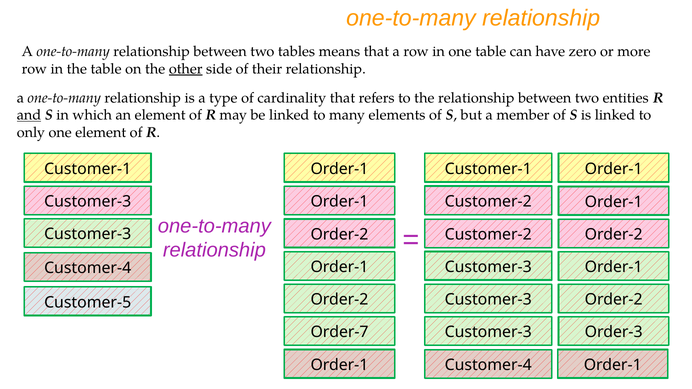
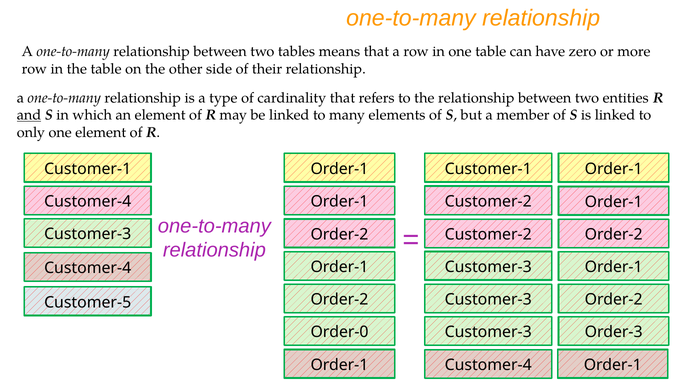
other underline: present -> none (186, 69)
Customer-3: Customer-3 -> Customer-4 (88, 202)
Order-7: Order-7 -> Order-0 (340, 332)
